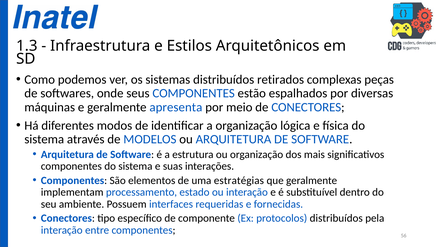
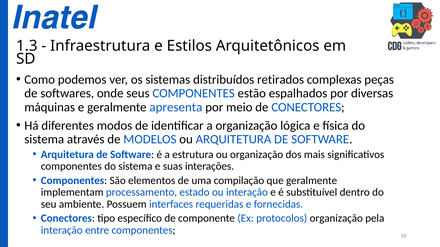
estratégias: estratégias -> compilação (239, 181)
protocolos distribuídos: distribuídos -> organização (336, 219)
